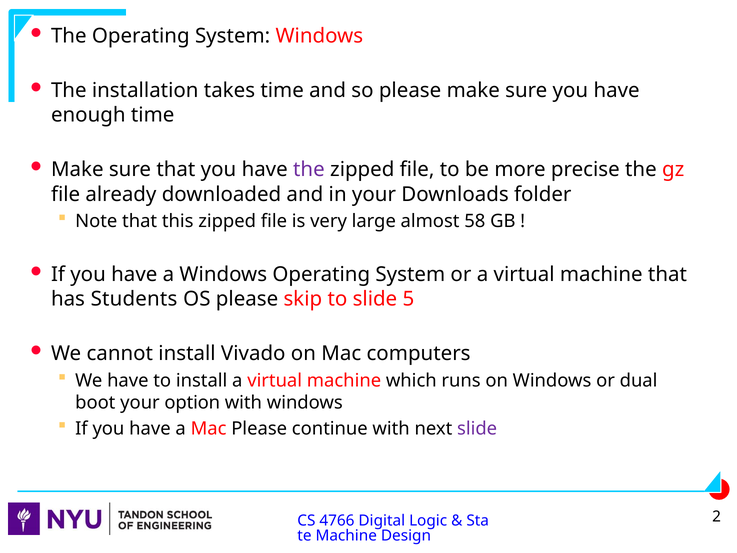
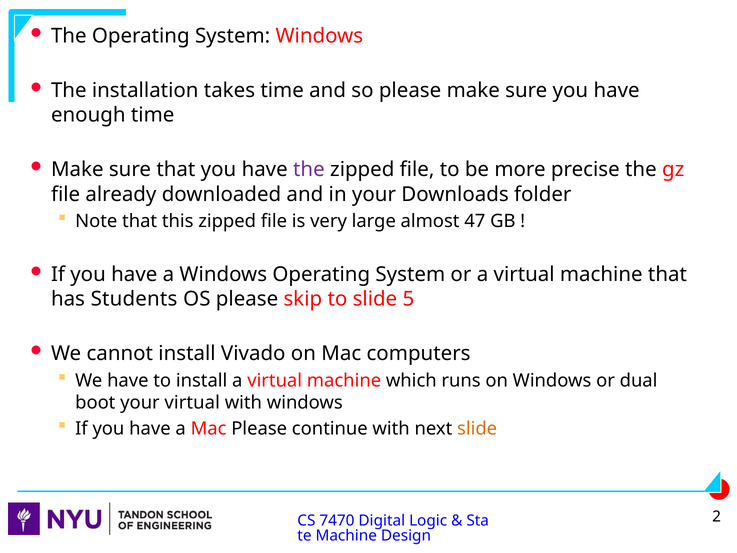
58: 58 -> 47 (475, 221)
your option: option -> virtual (192, 402)
slide colour: purple -> orange (477, 428)
4766: 4766 -> 7470 (337, 520)
